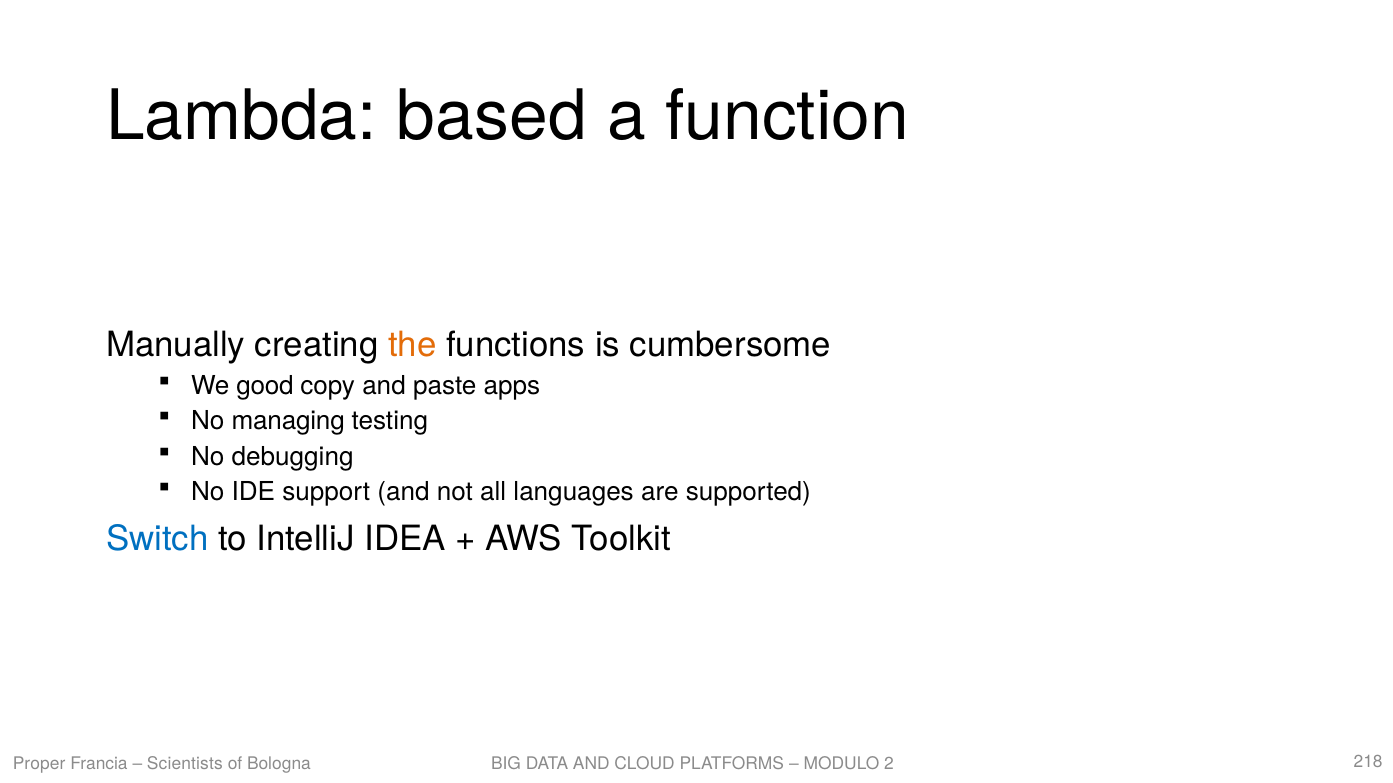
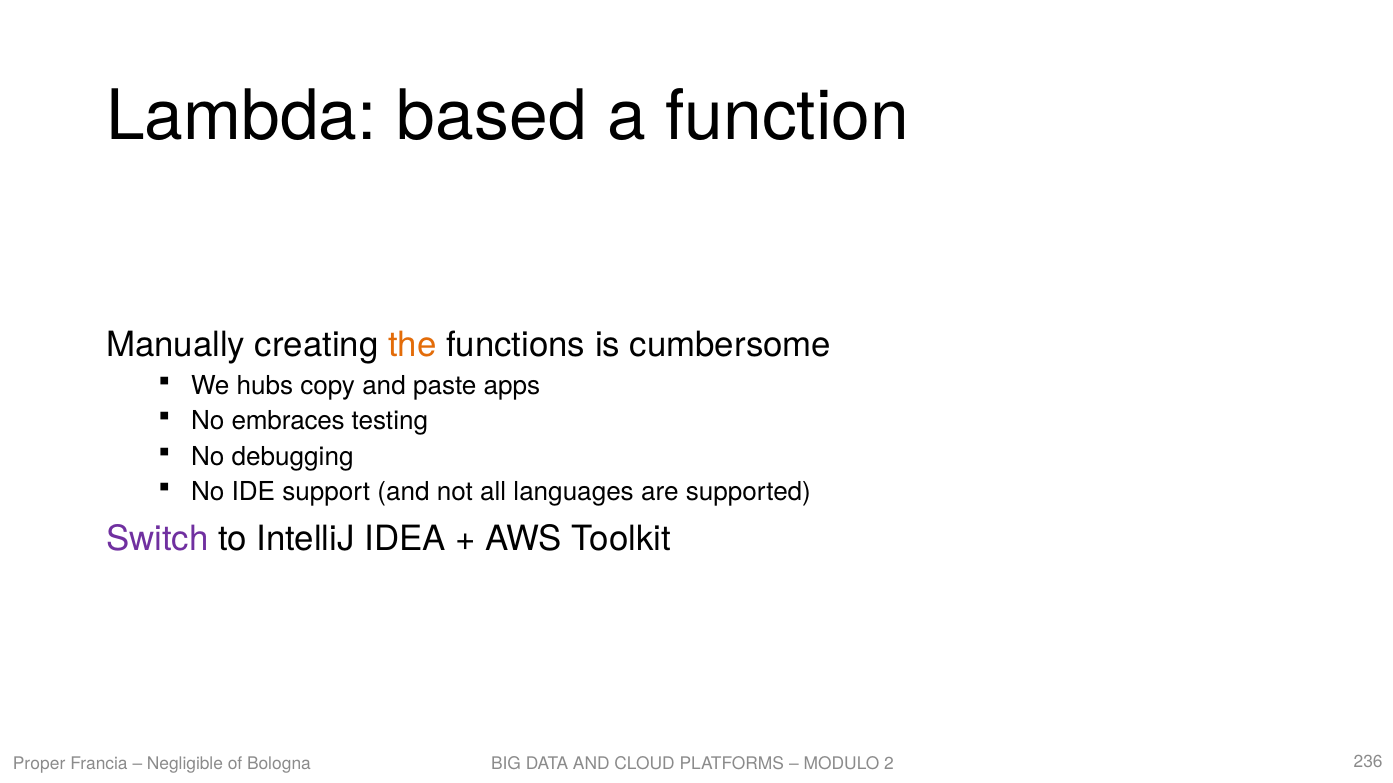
good: good -> hubs (265, 386)
managing: managing -> embraces (288, 421)
Switch colour: blue -> purple (157, 540)
Scientists: Scientists -> Negligible (185, 764)
218: 218 -> 236 (1368, 762)
